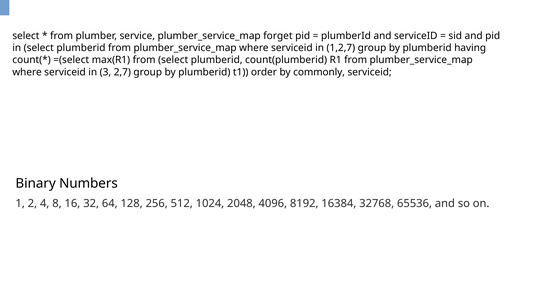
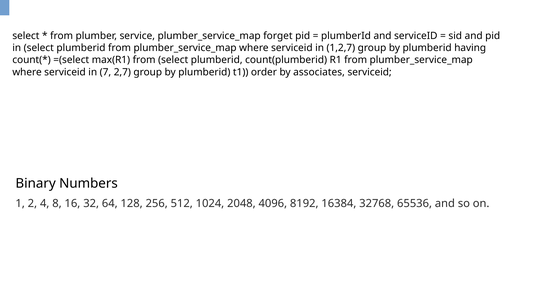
3: 3 -> 7 (105, 72)
commonly: commonly -> associates (319, 72)
